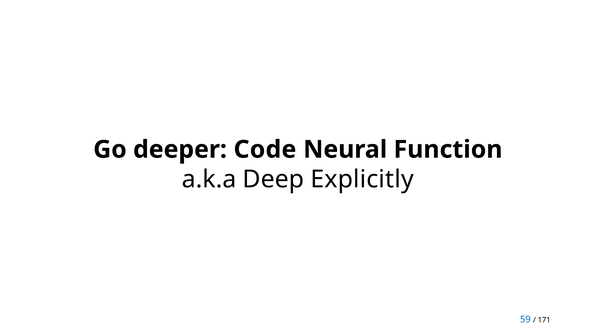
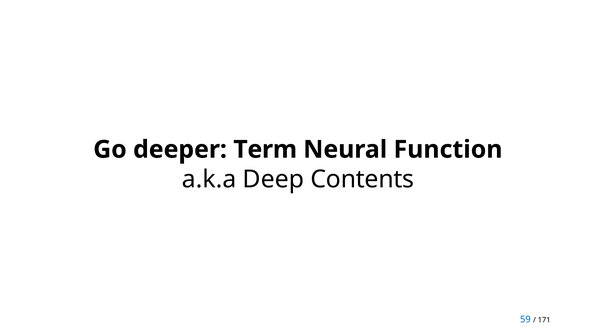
Code: Code -> Term (265, 150)
Explicitly: Explicitly -> Contents (362, 179)
